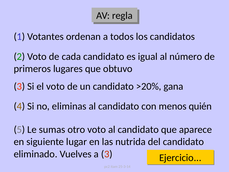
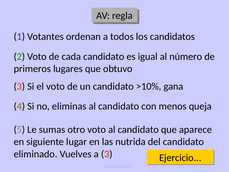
>20%: >20% -> >10% (149, 86)
quién: quién -> queja (200, 106)
